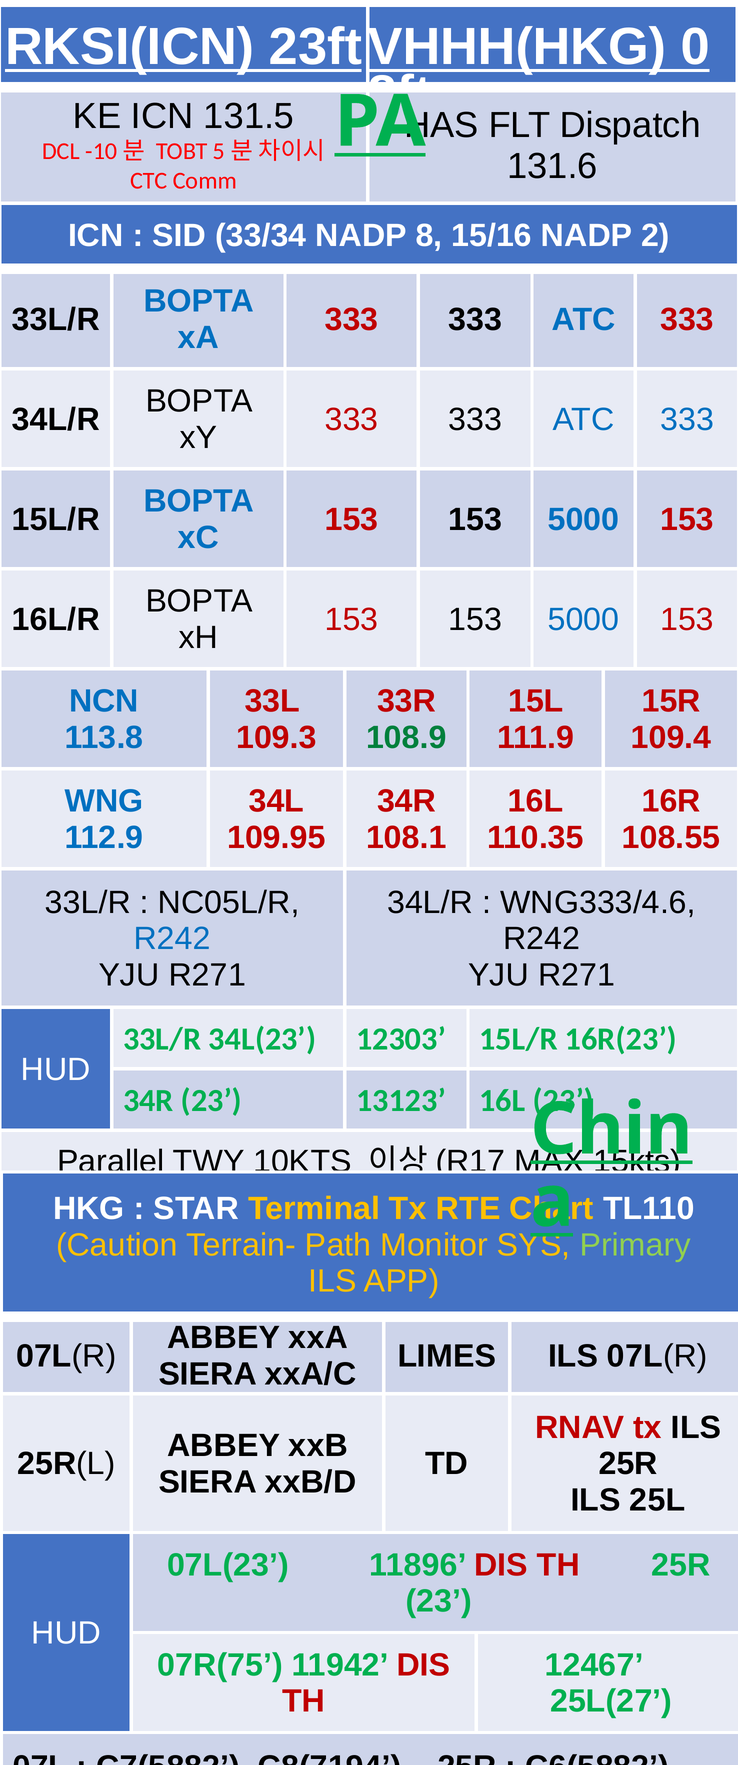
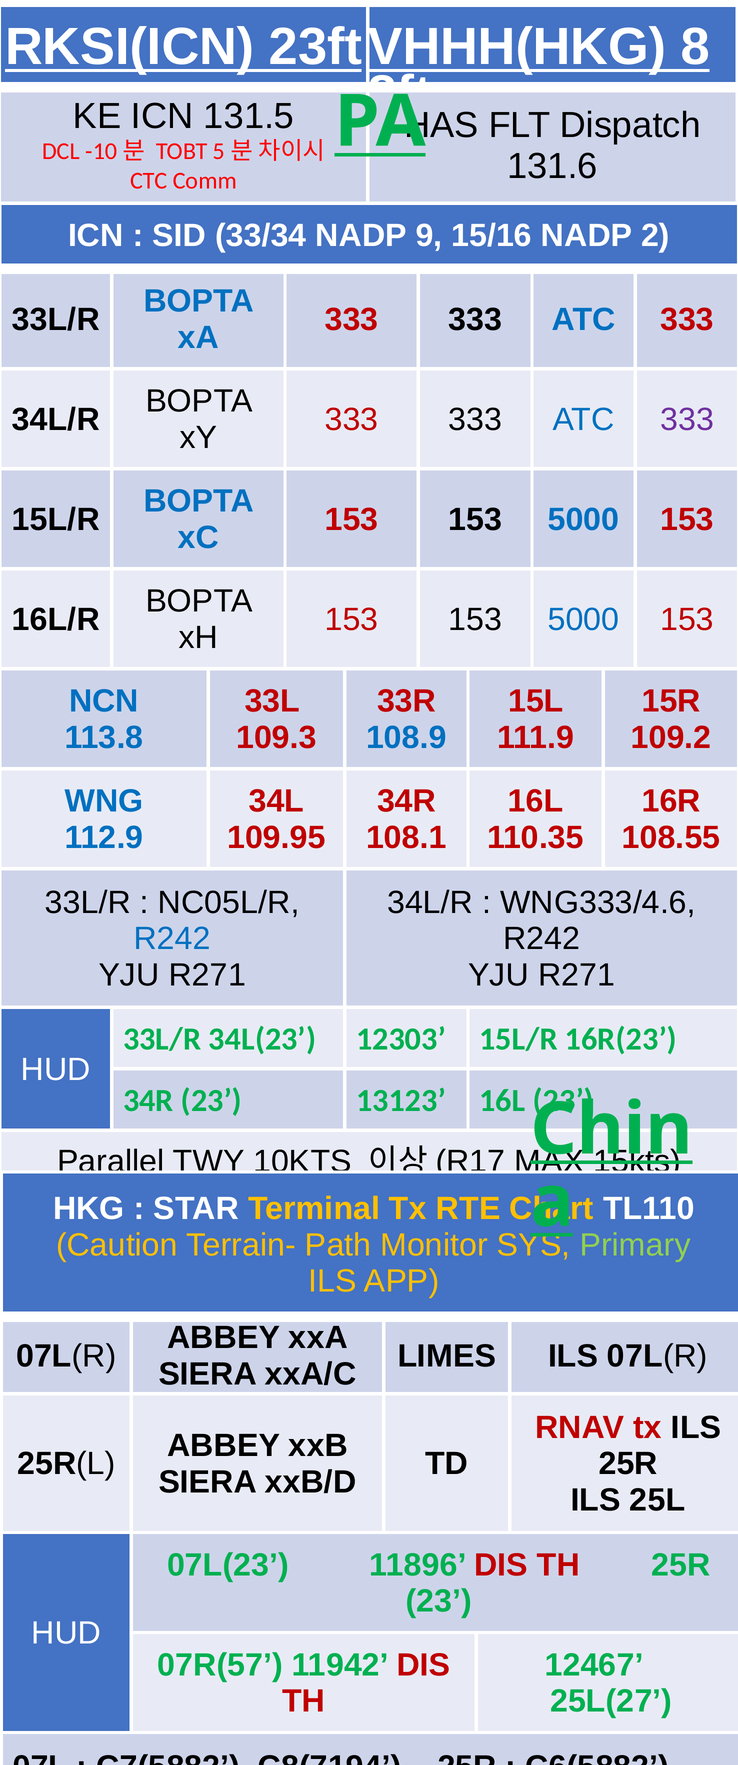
0: 0 -> 8 (695, 47)
8: 8 -> 9 (429, 236)
333 colour: blue -> purple (687, 420)
108.9 colour: green -> blue (406, 738)
109.4: 109.4 -> 109.2 (671, 738)
07R(75: 07R(75 -> 07R(57 (220, 1666)
